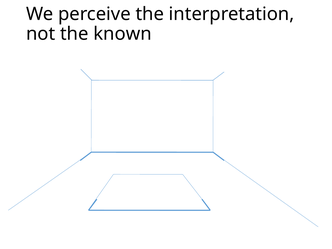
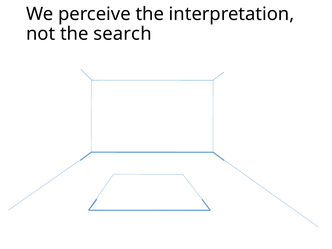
known: known -> search (122, 34)
